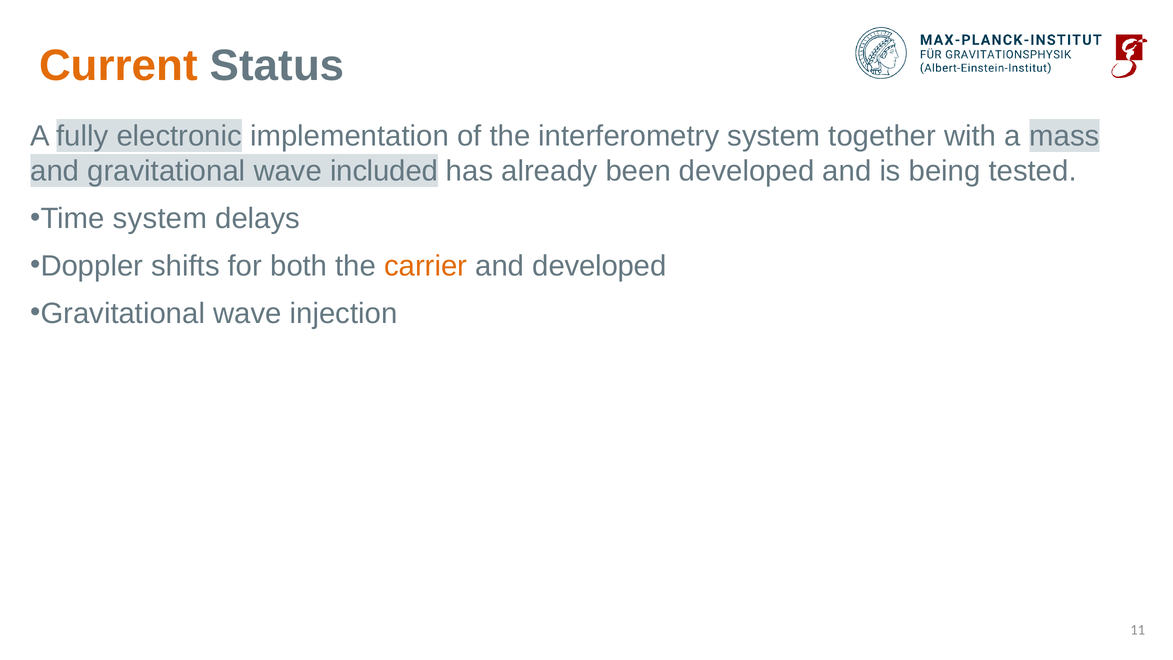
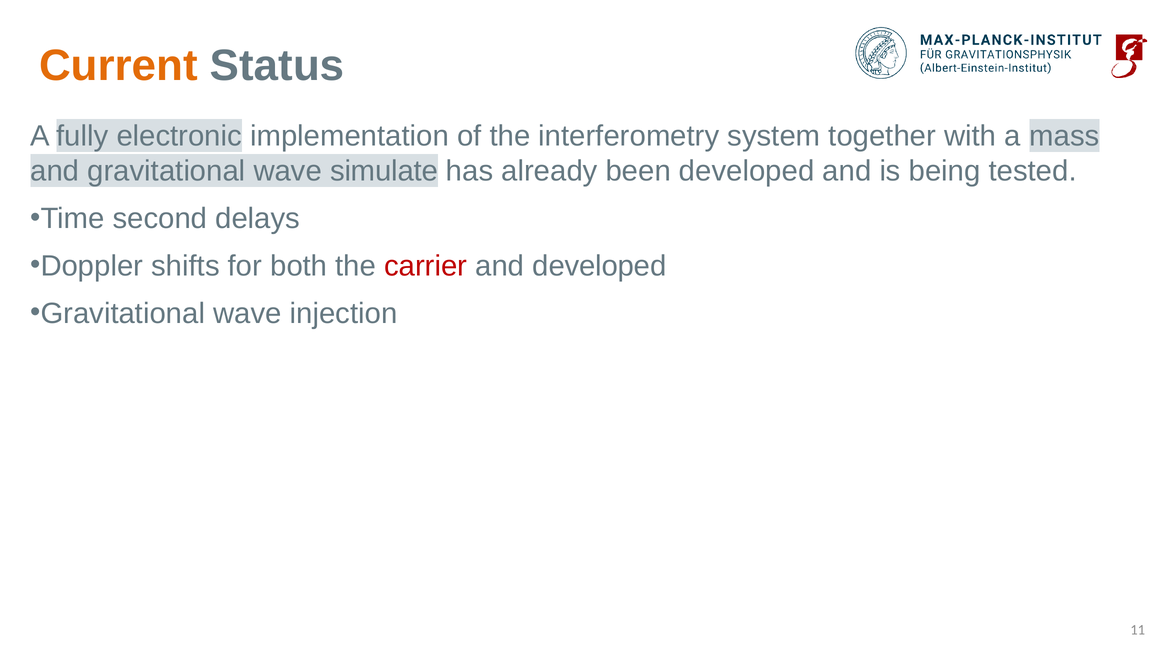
included: included -> simulate (384, 171)
Time system: system -> second (160, 218)
carrier colour: orange -> red (426, 266)
